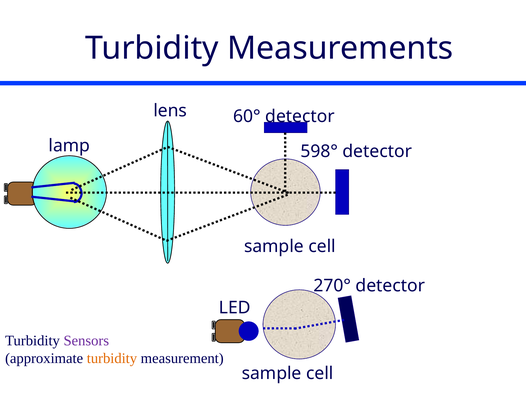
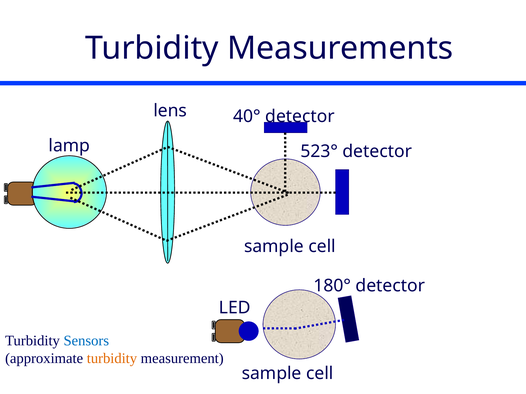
60°: 60° -> 40° (247, 116)
598°: 598° -> 523° (319, 151)
270°: 270° -> 180° (332, 286)
Sensors colour: purple -> blue (86, 341)
